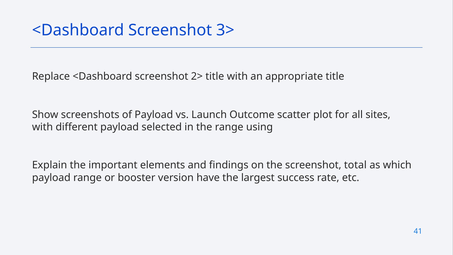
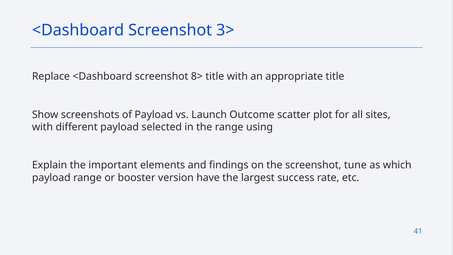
2>: 2> -> 8> (197, 76)
total: total -> tune (355, 165)
